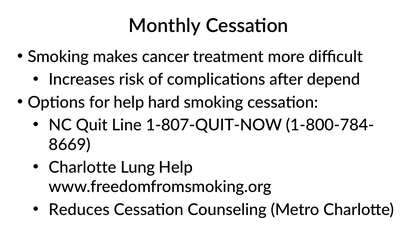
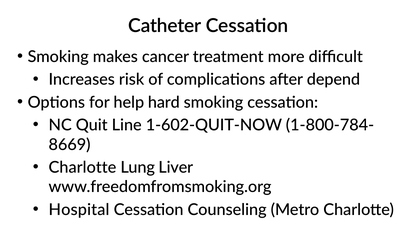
Monthly: Monthly -> Catheter (165, 26)
1-807-QUIT-NOW: 1-807-QUIT-NOW -> 1-602-QUIT-NOW (214, 125)
Lung Help: Help -> Liver (176, 168)
Reduces: Reduces -> Hospital (79, 210)
